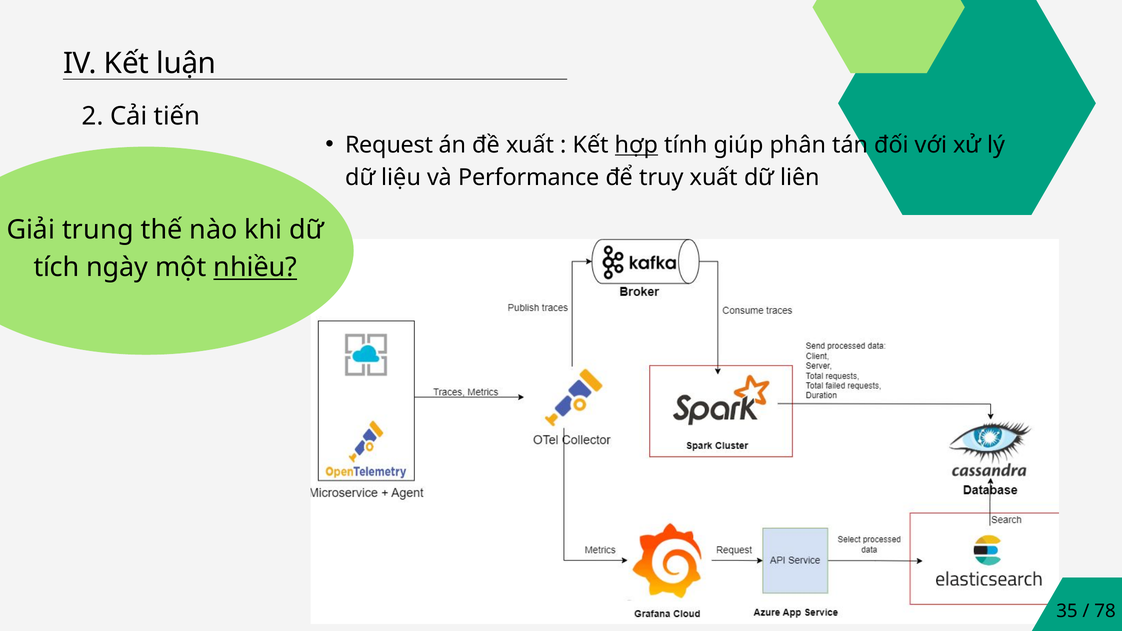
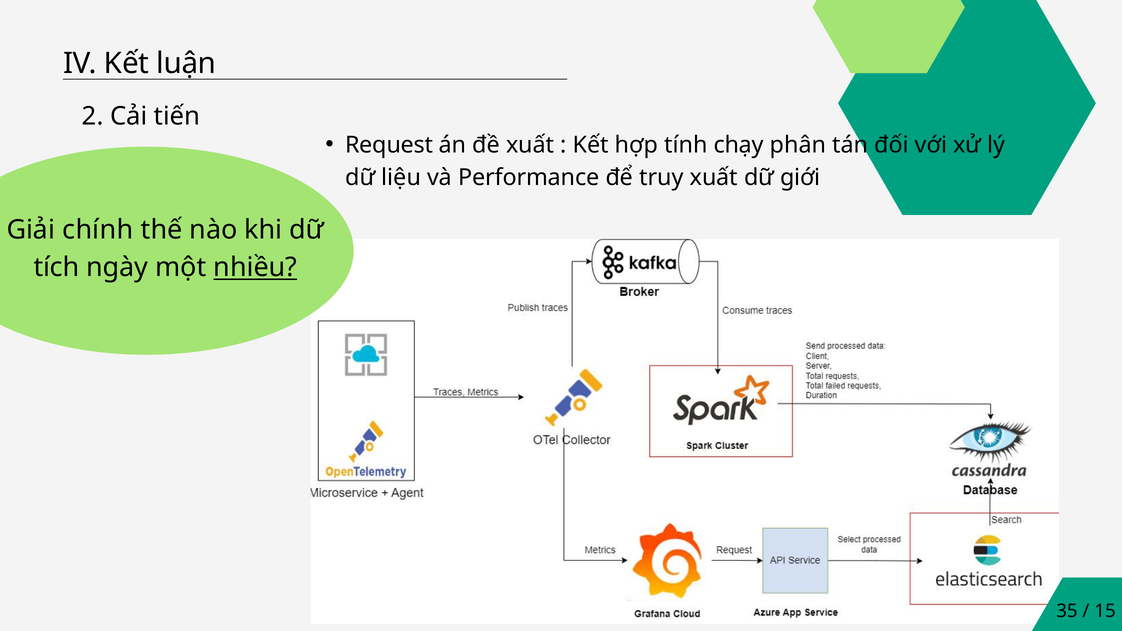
hợp underline: present -> none (636, 145)
giúp: giúp -> chạy (739, 145)
liên: liên -> giới (800, 178)
trung: trung -> chính (98, 230)
78: 78 -> 15 (1105, 611)
